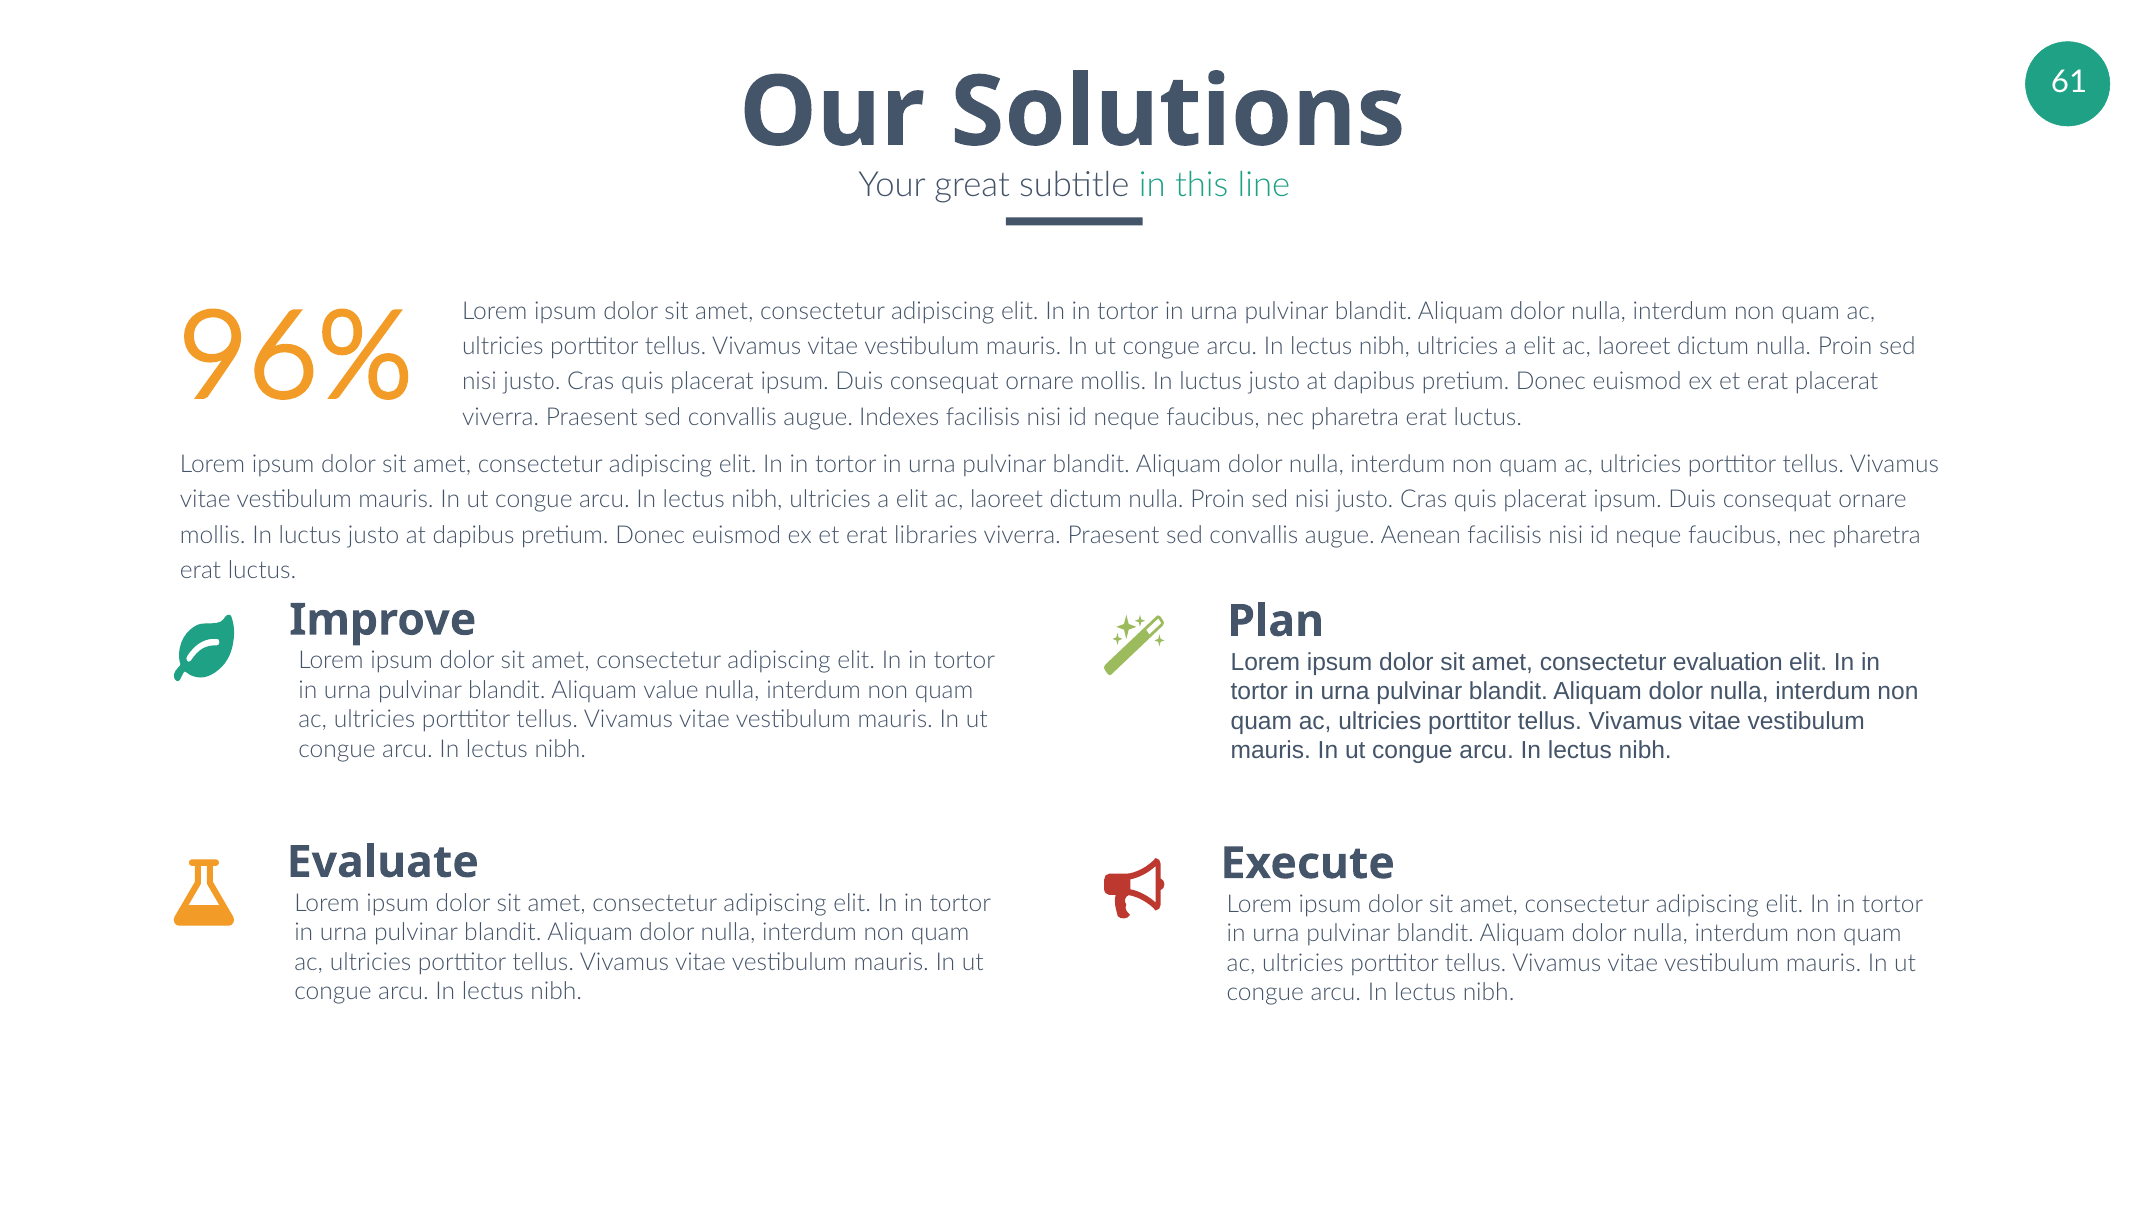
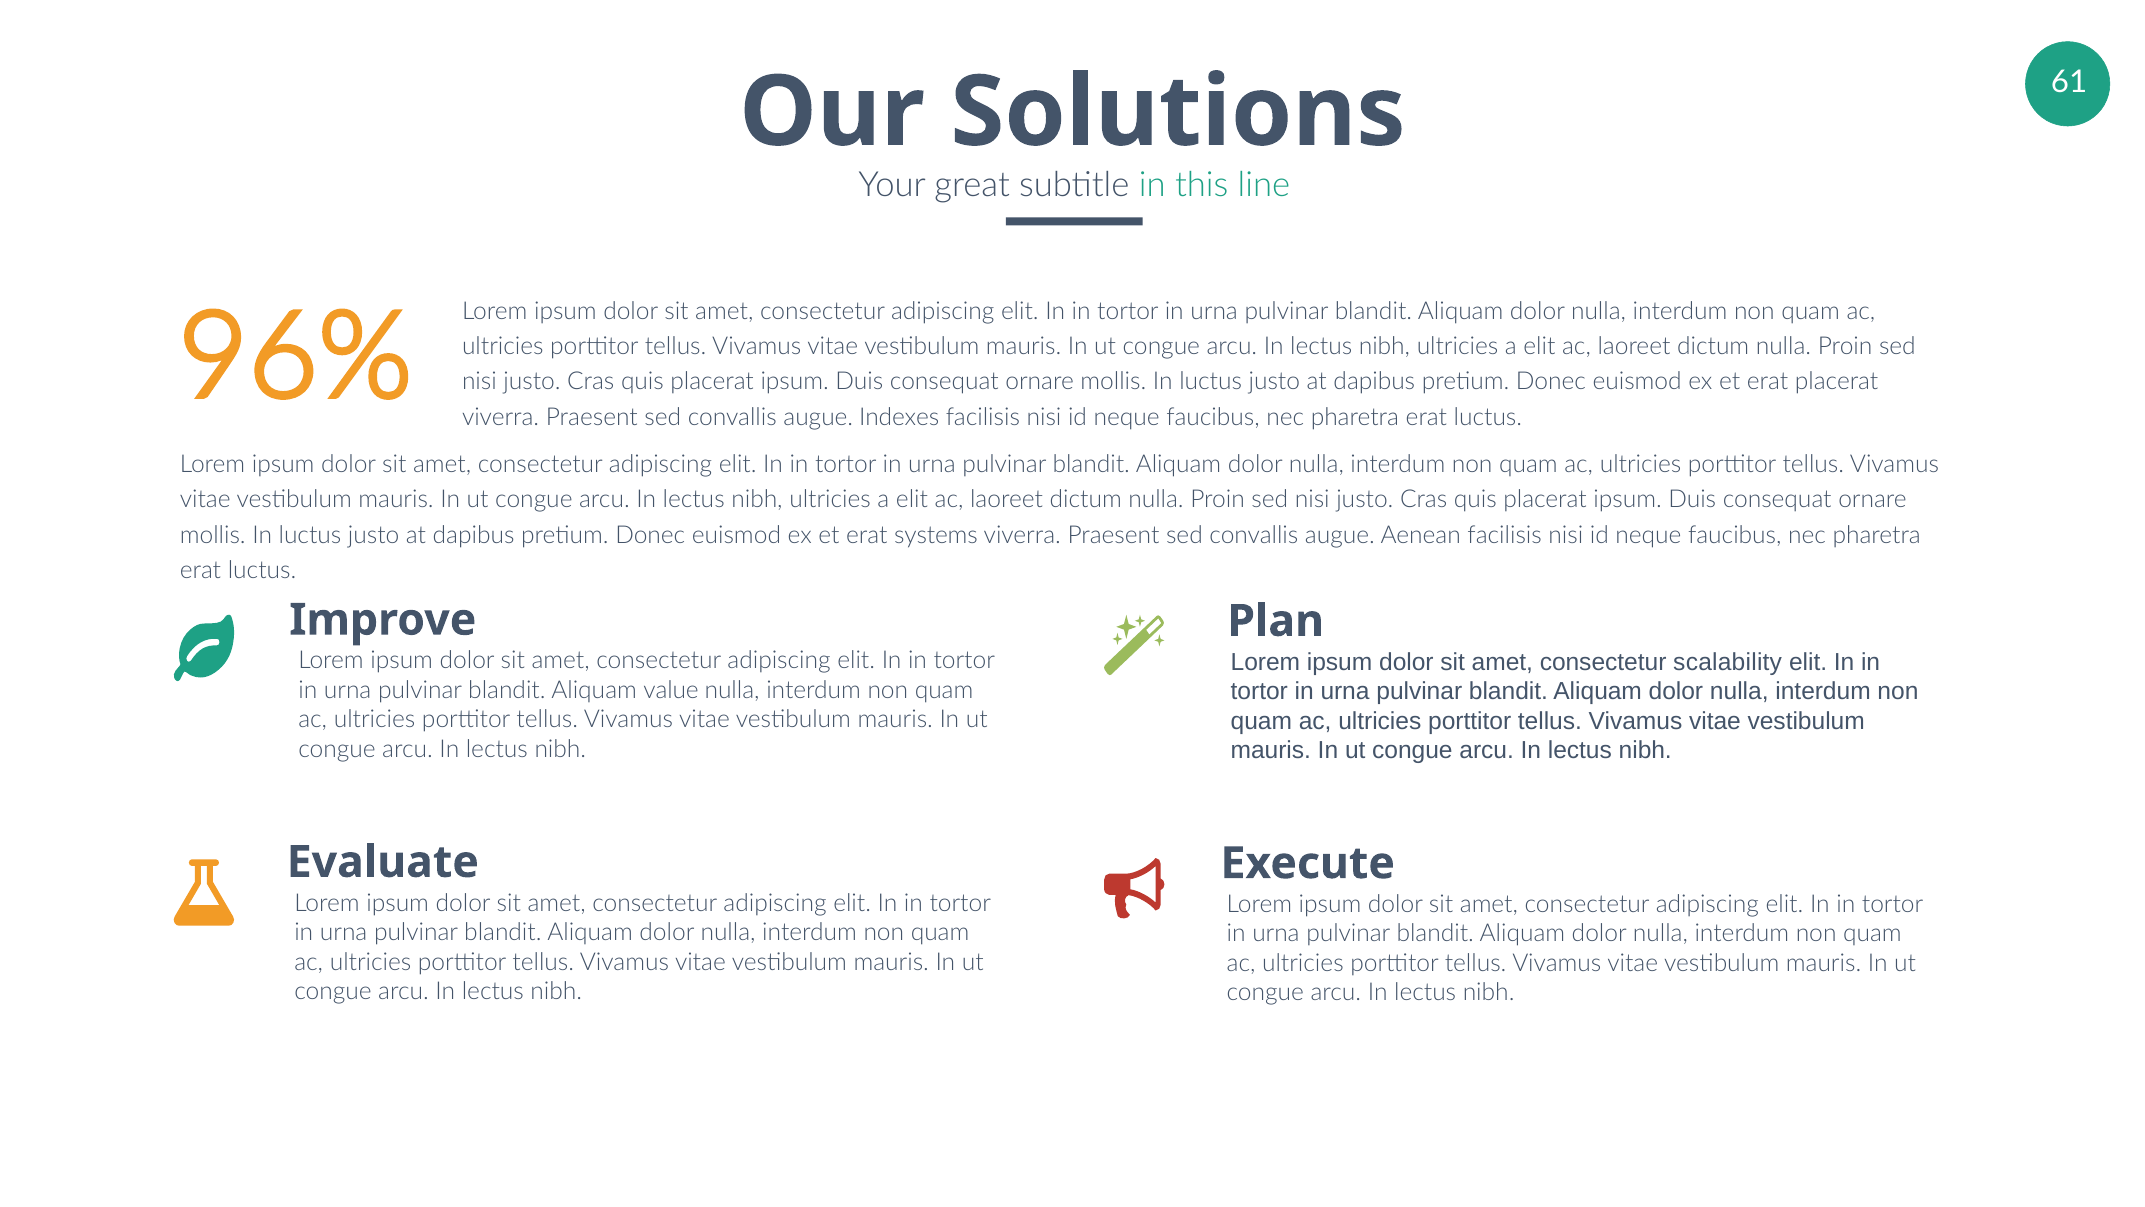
libraries: libraries -> systems (936, 535)
evaluation: evaluation -> scalability (1728, 662)
